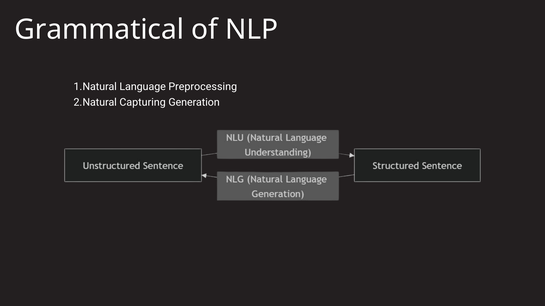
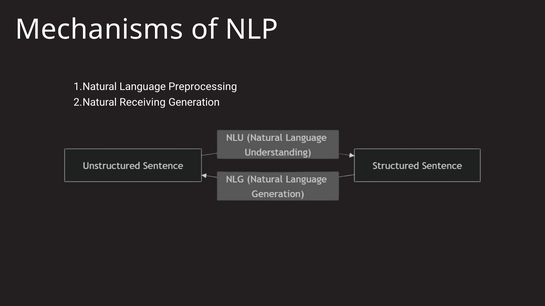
Grammatical: Grammatical -> Mechanisms (99, 30)
Capturing: Capturing -> Receiving (143, 103)
